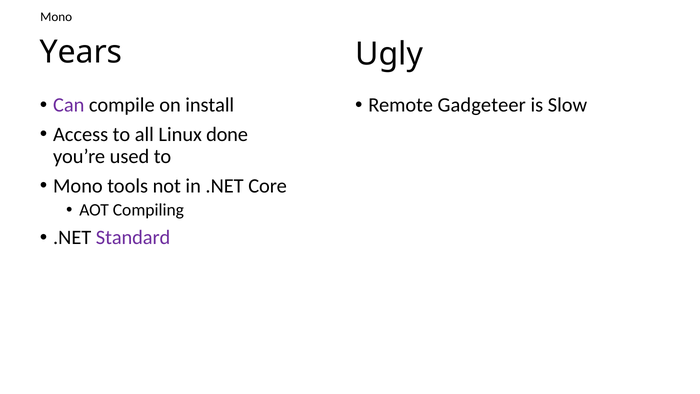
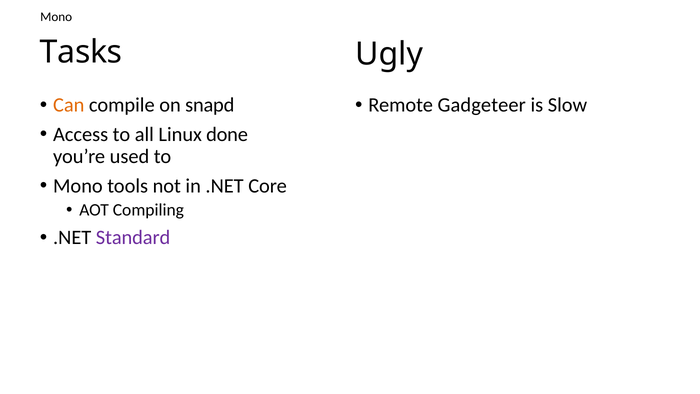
Years: Years -> Tasks (81, 52)
Can colour: purple -> orange (69, 105)
install: install -> snapd (210, 105)
